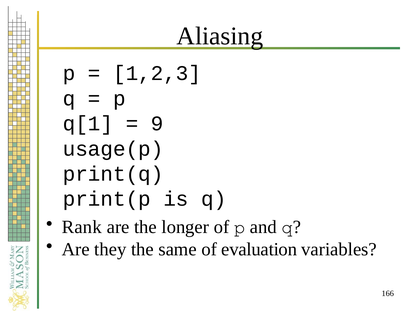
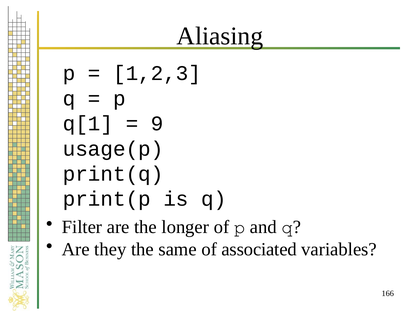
Rank: Rank -> Filter (82, 227)
evaluation: evaluation -> associated (259, 250)
